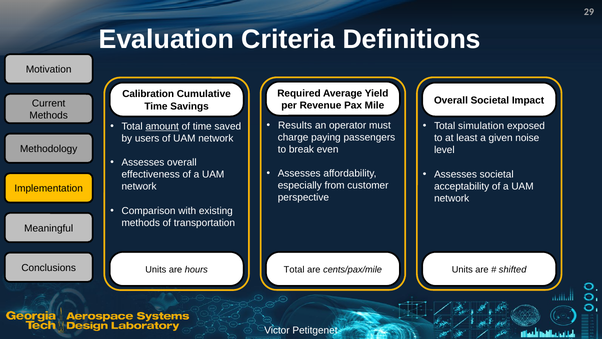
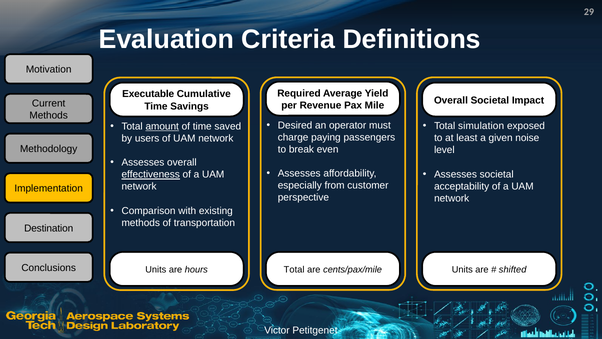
Calibration: Calibration -> Executable (148, 94)
Results: Results -> Desired (295, 125)
effectiveness underline: none -> present (151, 174)
Meaningful: Meaningful -> Destination (49, 228)
